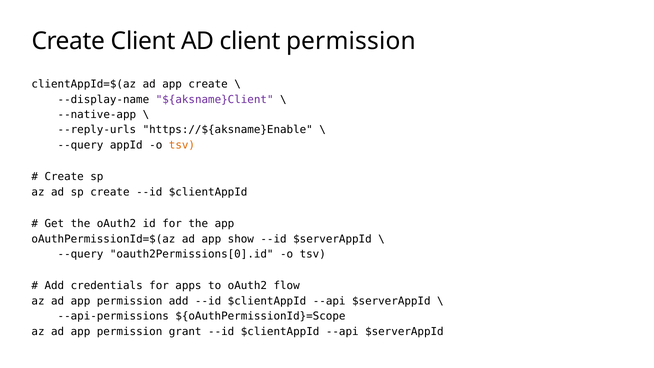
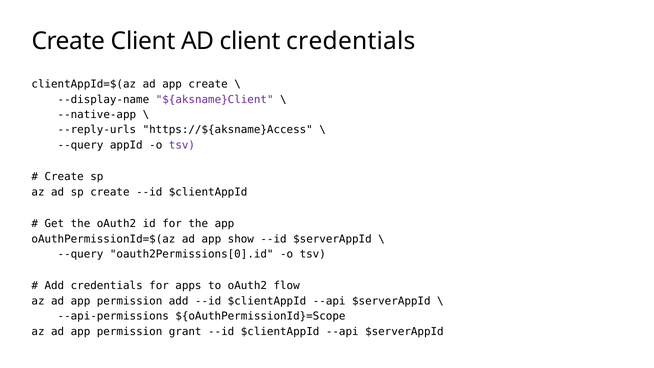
client permission: permission -> credentials (351, 41)
https://${aksname}Enable: https://${aksname}Enable -> https://${aksname}Access (228, 130)
tsv colour: orange -> purple (182, 145)
